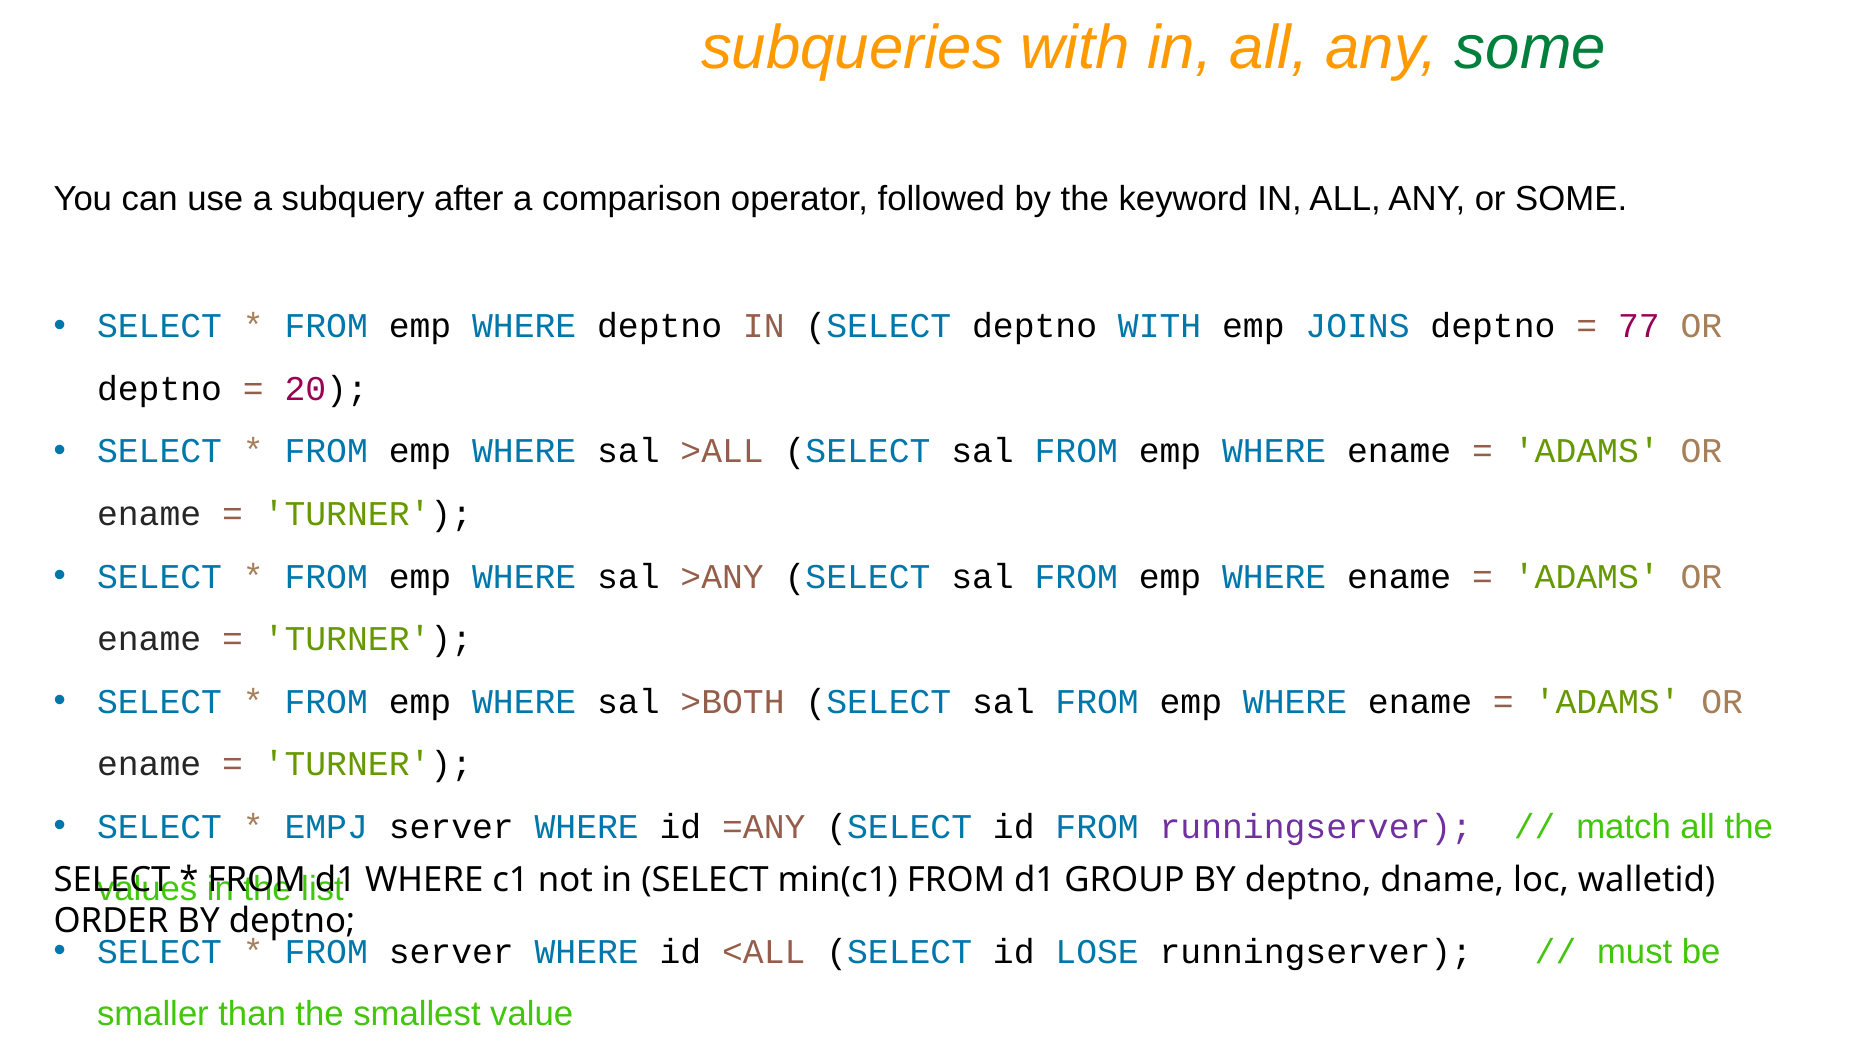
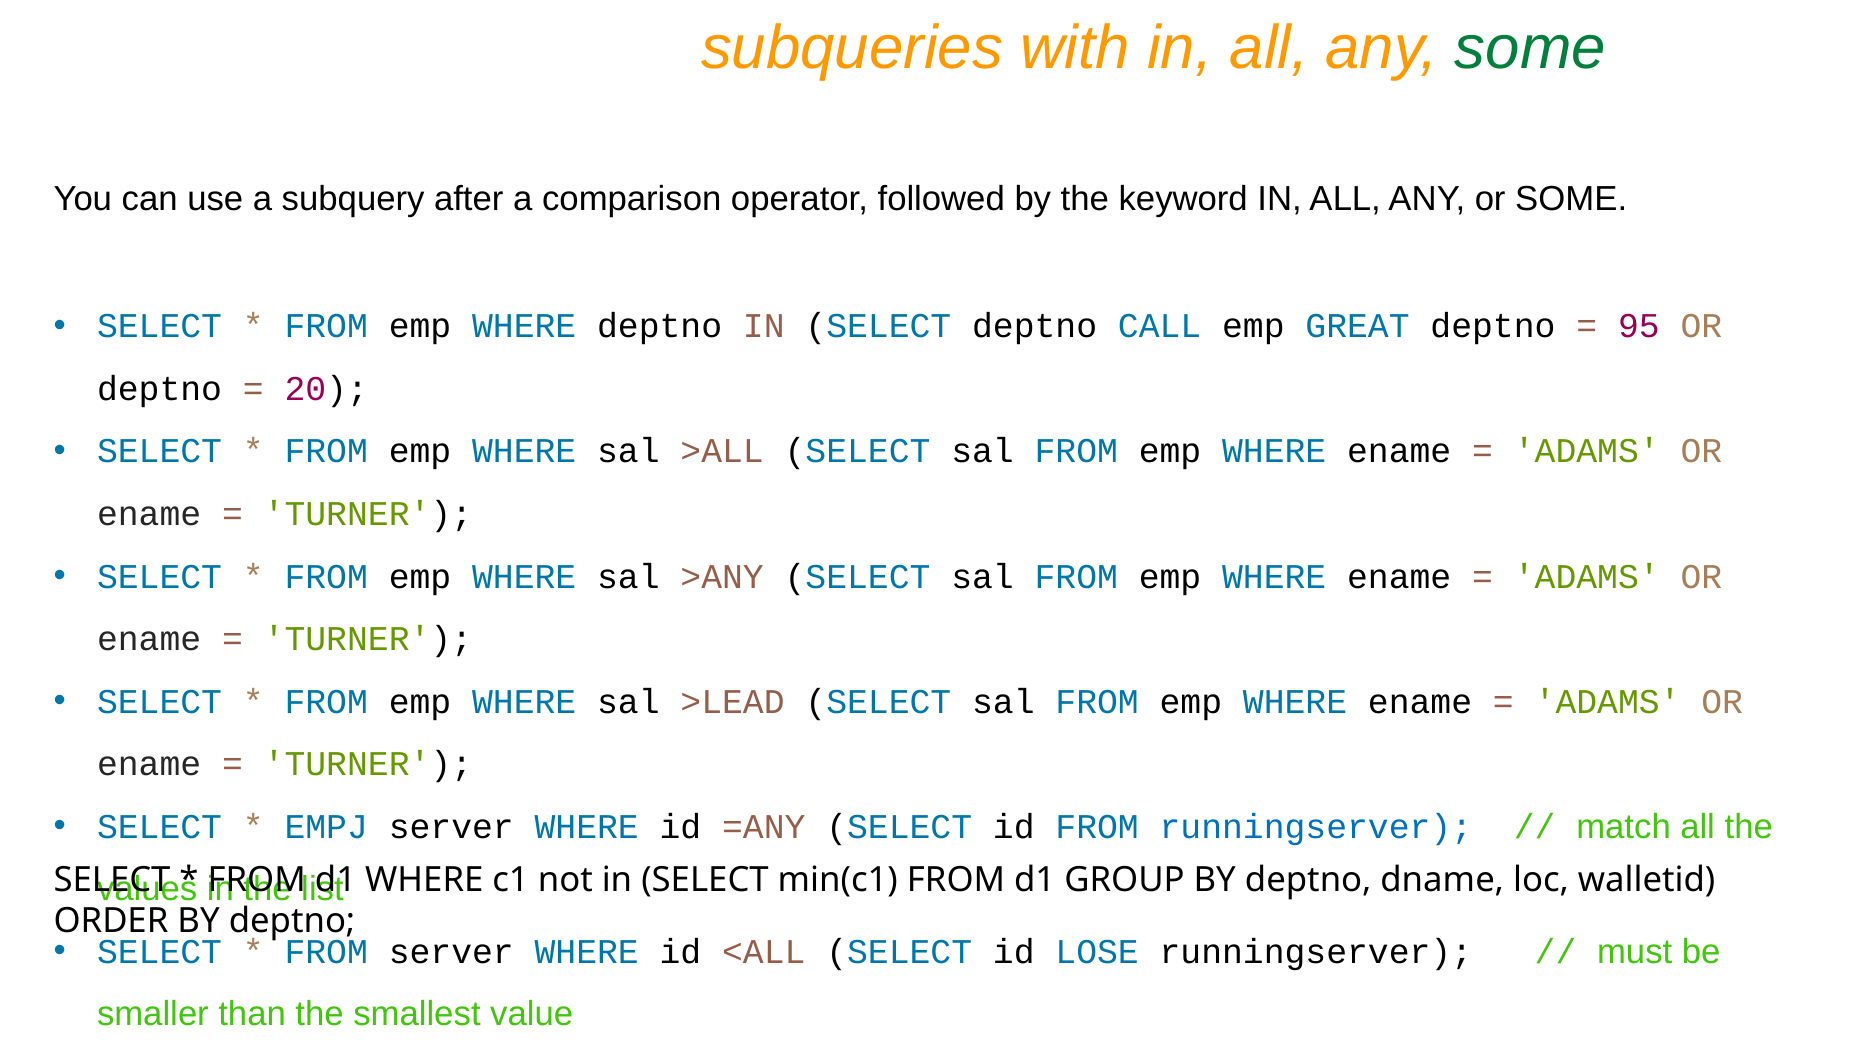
deptno WITH: WITH -> CALL (1160, 326)
JOINS: JOINS -> GREAT (1358, 326)
77: 77 -> 95 (1639, 326)
>BOTH: >BOTH -> >LEAD (733, 701)
runningserver colour: purple -> blue (1316, 826)
